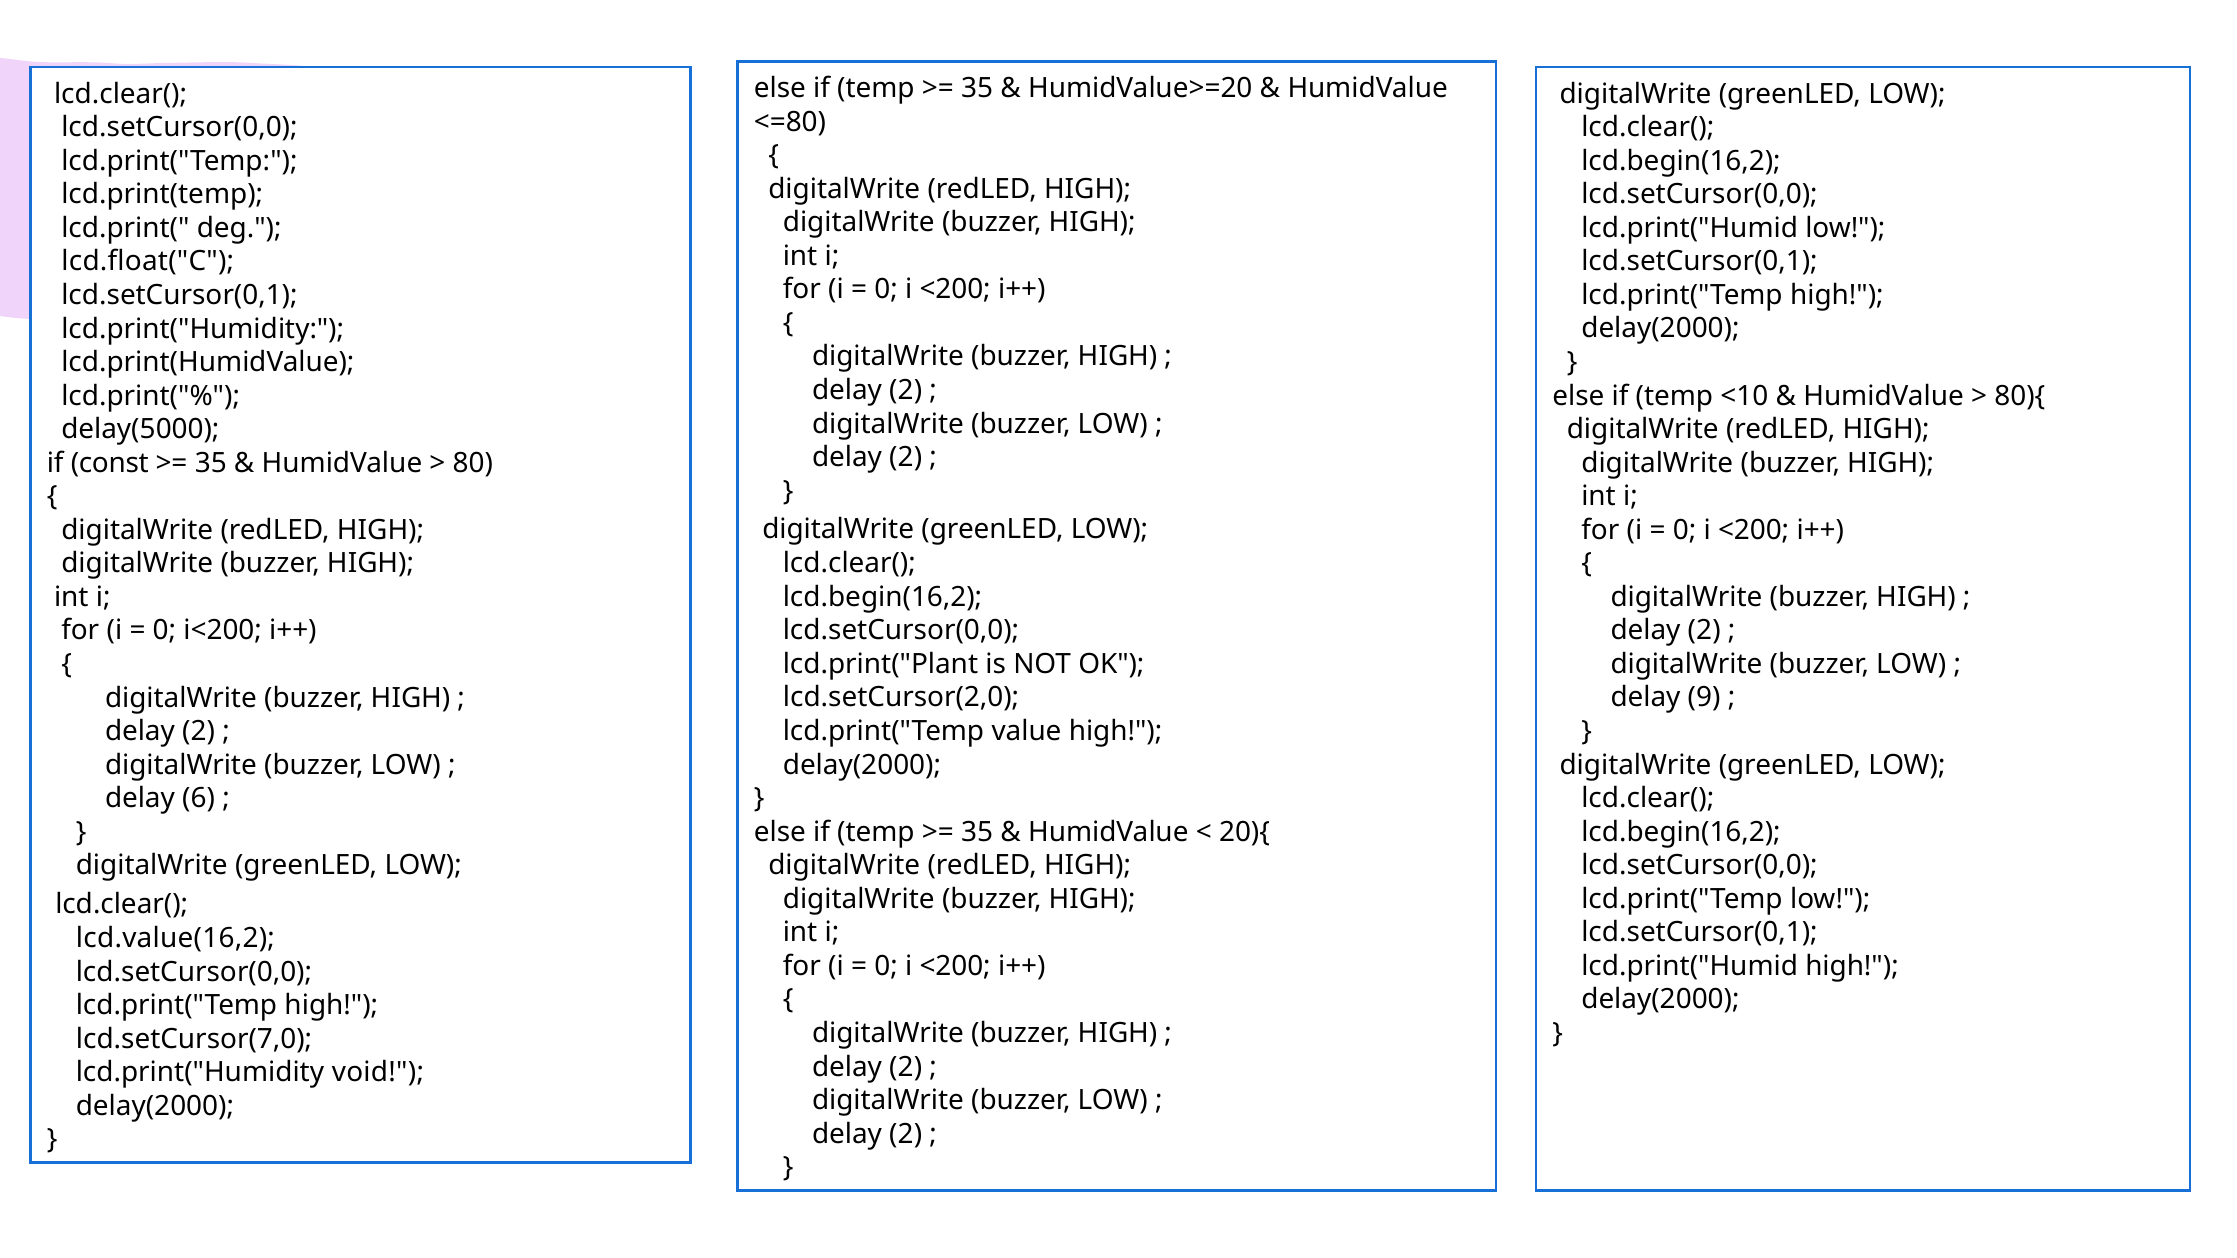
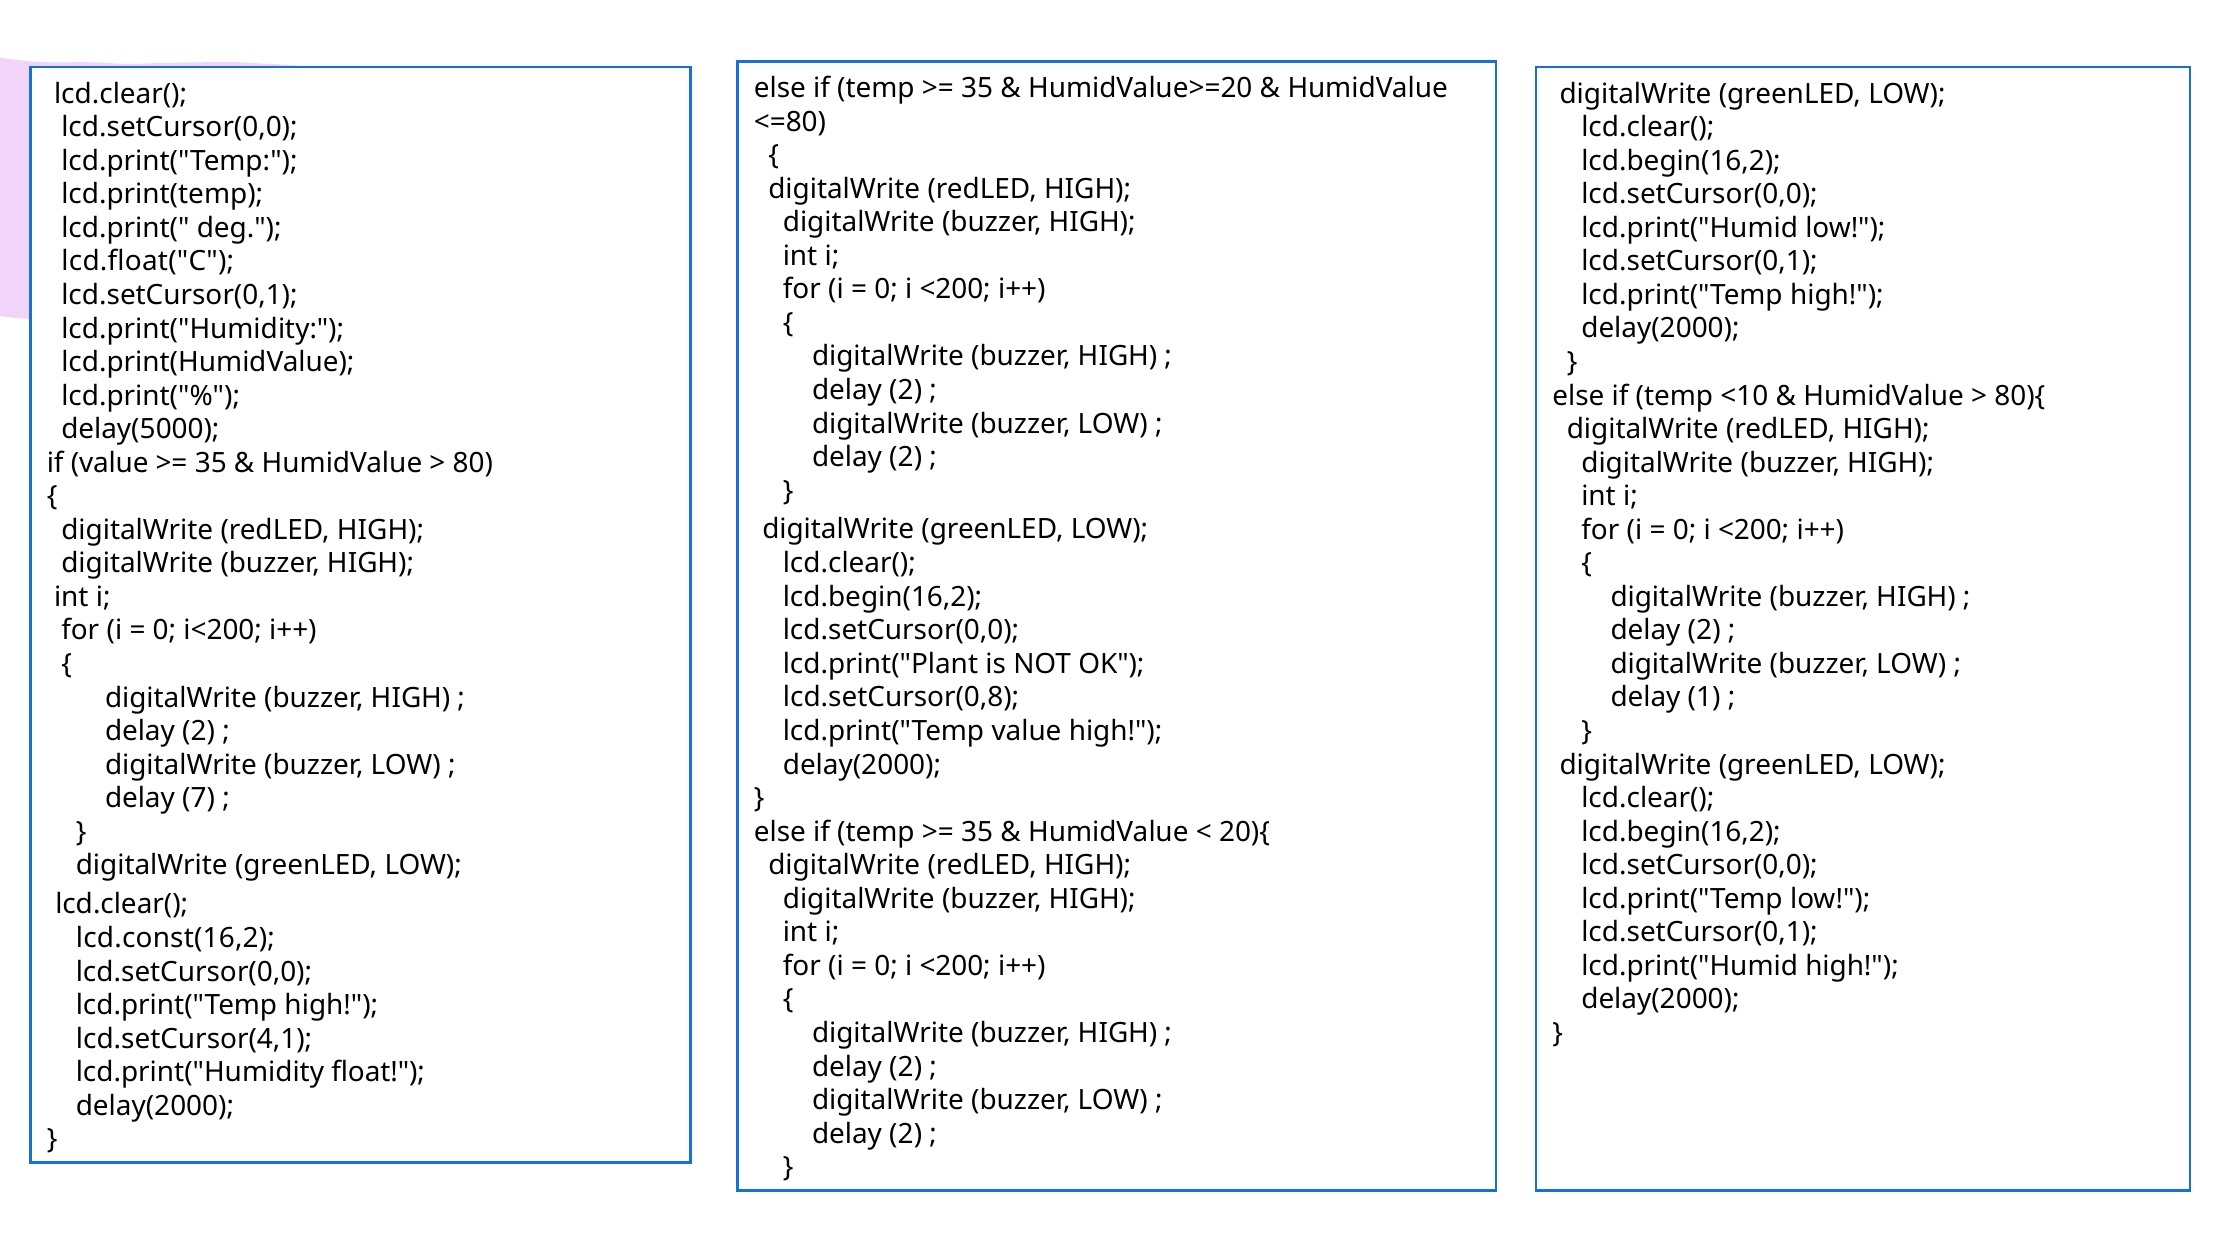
if const: const -> value (110, 463)
lcd.setCursor(2,0: lcd.setCursor(2,0 -> lcd.setCursor(0,8 (901, 698)
9: 9 -> 1 (1704, 698)
6: 6 -> 7 (199, 799)
lcd.value(16,2: lcd.value(16,2 -> lcd.const(16,2 (175, 939)
lcd.setCursor(7,0: lcd.setCursor(7,0 -> lcd.setCursor(4,1 (194, 1039)
void: void -> float (378, 1073)
